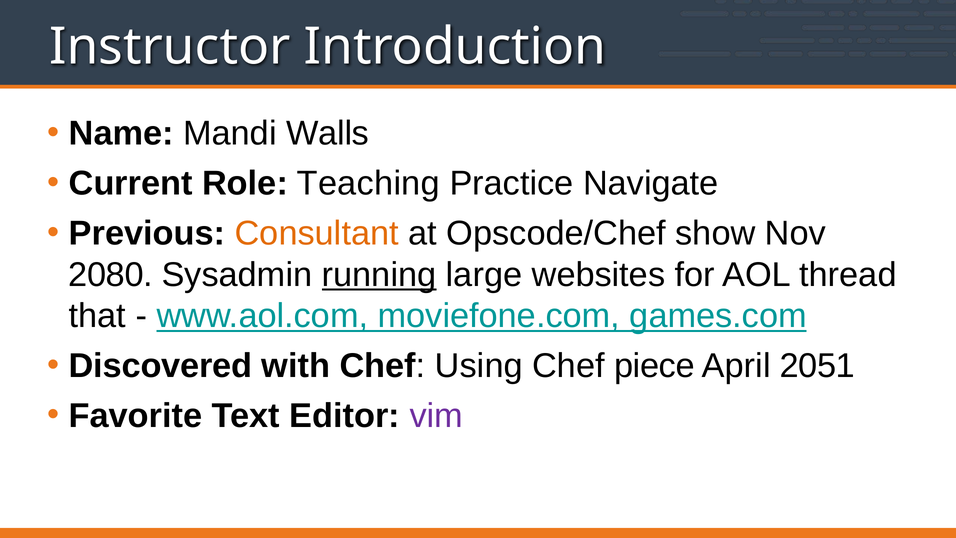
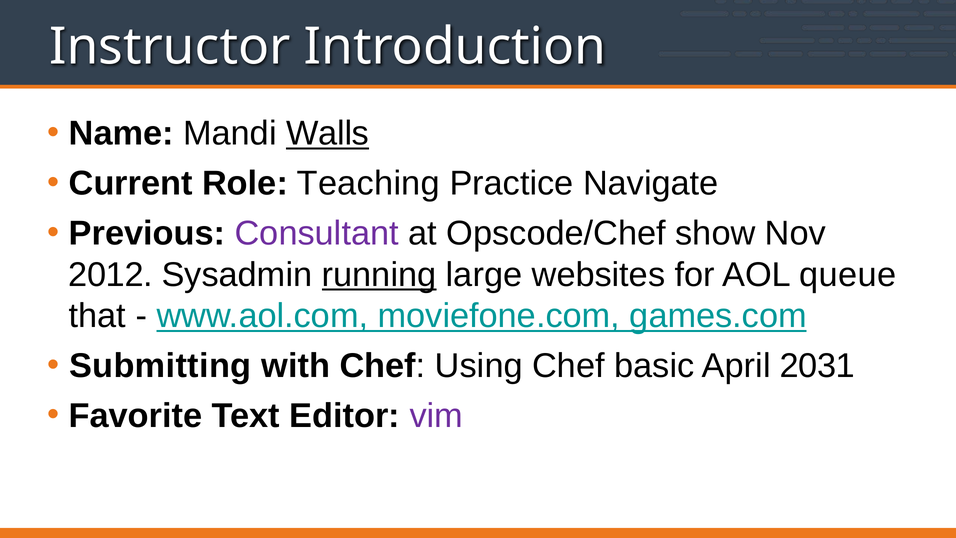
Walls underline: none -> present (328, 134)
Consultant colour: orange -> purple (317, 233)
2080: 2080 -> 2012 (111, 275)
thread: thread -> queue (848, 275)
Discovered: Discovered -> Submitting (160, 366)
piece: piece -> basic (654, 366)
2051: 2051 -> 2031 (817, 366)
